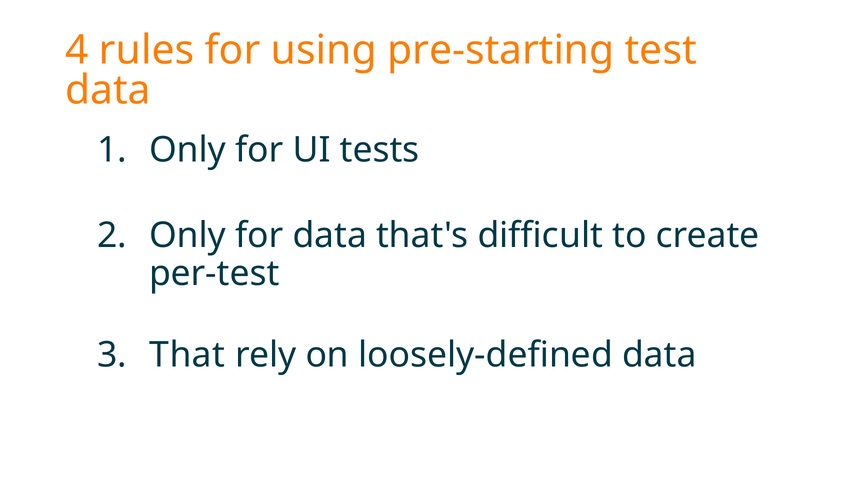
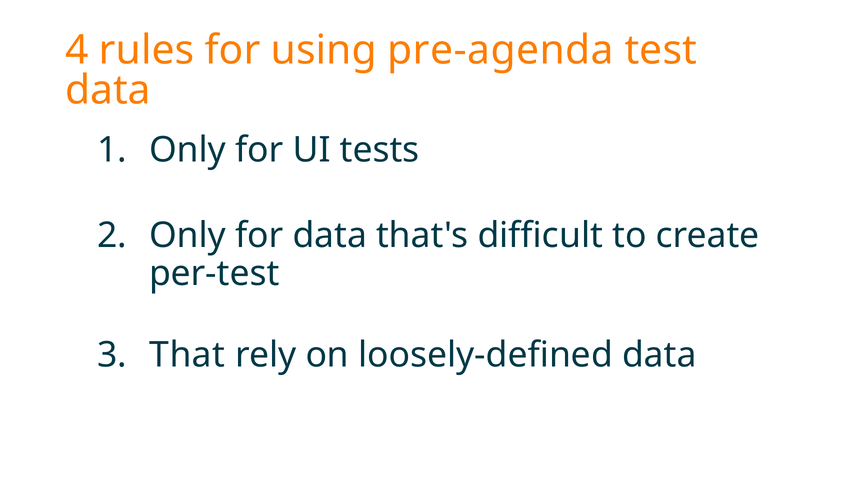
pre-starting: pre-starting -> pre-agenda (501, 50)
